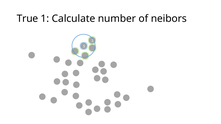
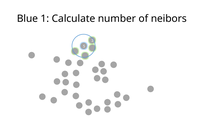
True: True -> Blue (27, 19)
